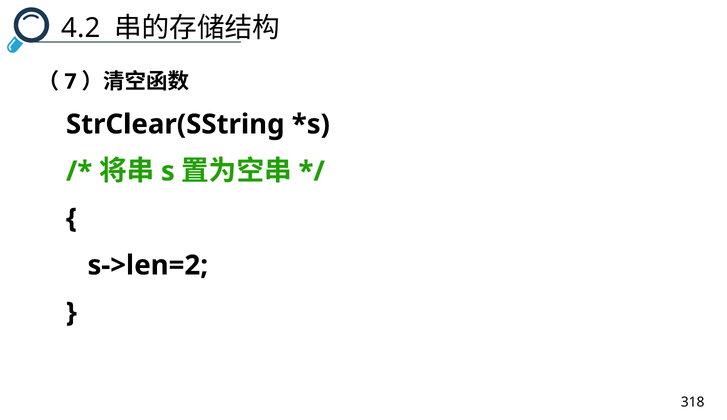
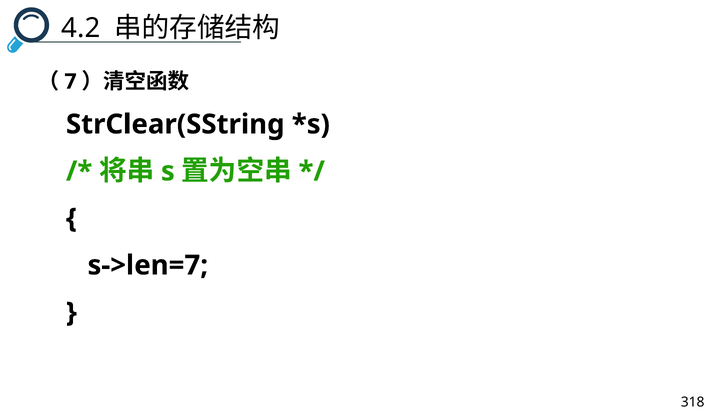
s->len=2: s->len=2 -> s->len=7 (148, 265)
